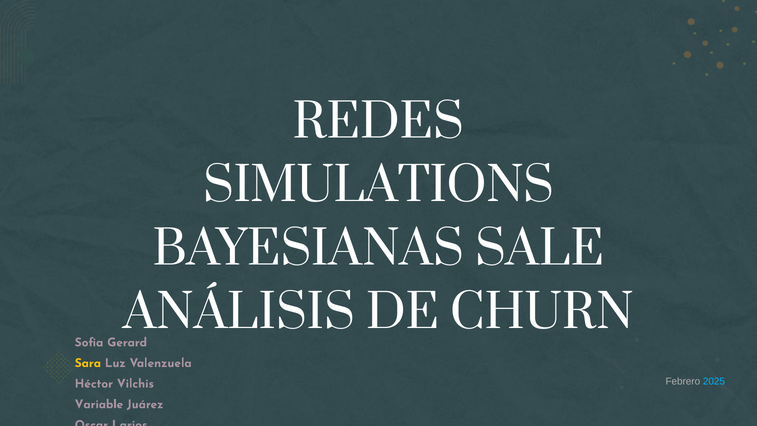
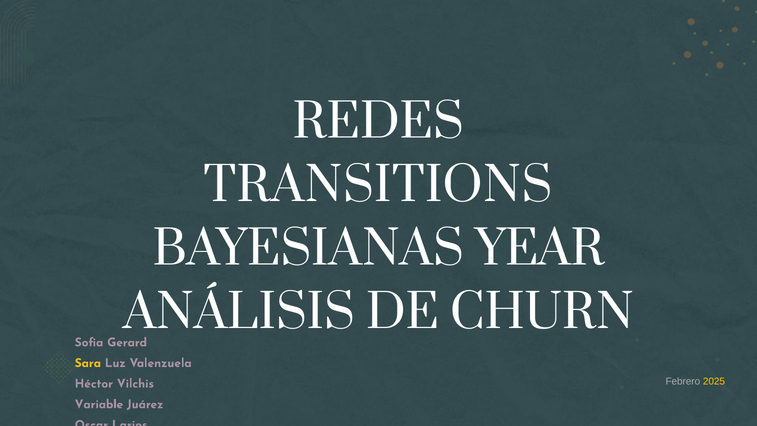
SIMULATIONS: SIMULATIONS -> TRANSITIONS (378, 186)
SALE: SALE -> YEAR (540, 249)
2025 colour: light blue -> yellow (714, 381)
